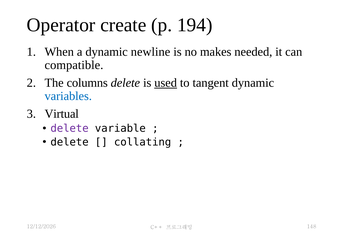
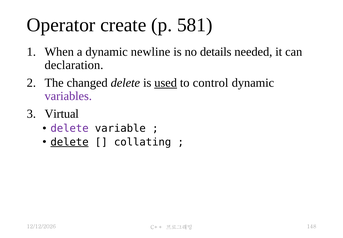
194: 194 -> 581 (195, 25)
makes: makes -> details (216, 52)
compatible: compatible -> declaration (74, 65)
columns: columns -> changed (87, 83)
tangent: tangent -> control (211, 83)
variables colour: blue -> purple (68, 96)
delete underline: none -> present (70, 142)
